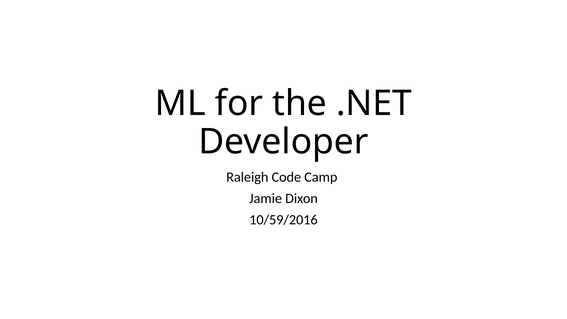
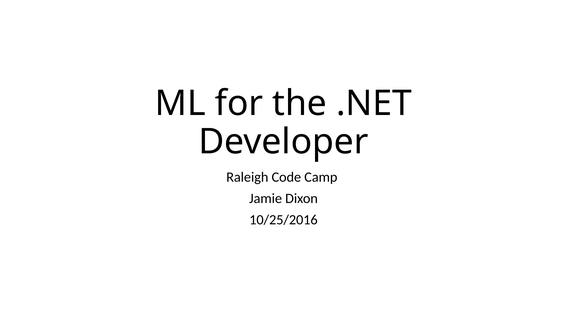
10/59/2016: 10/59/2016 -> 10/25/2016 (283, 220)
